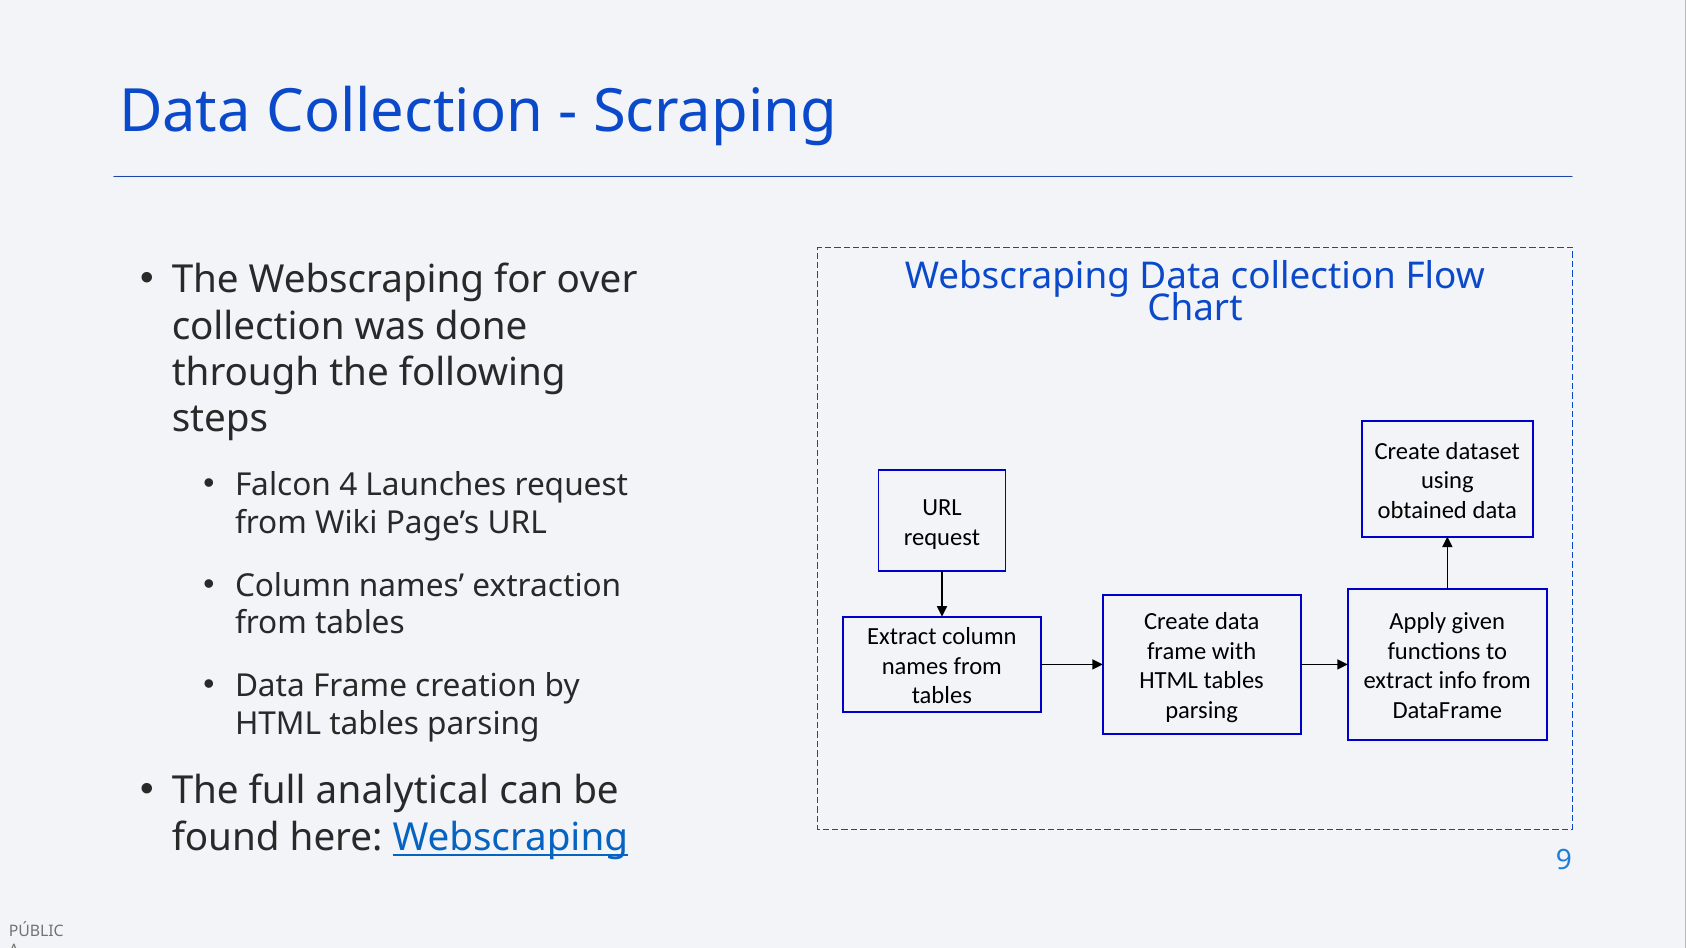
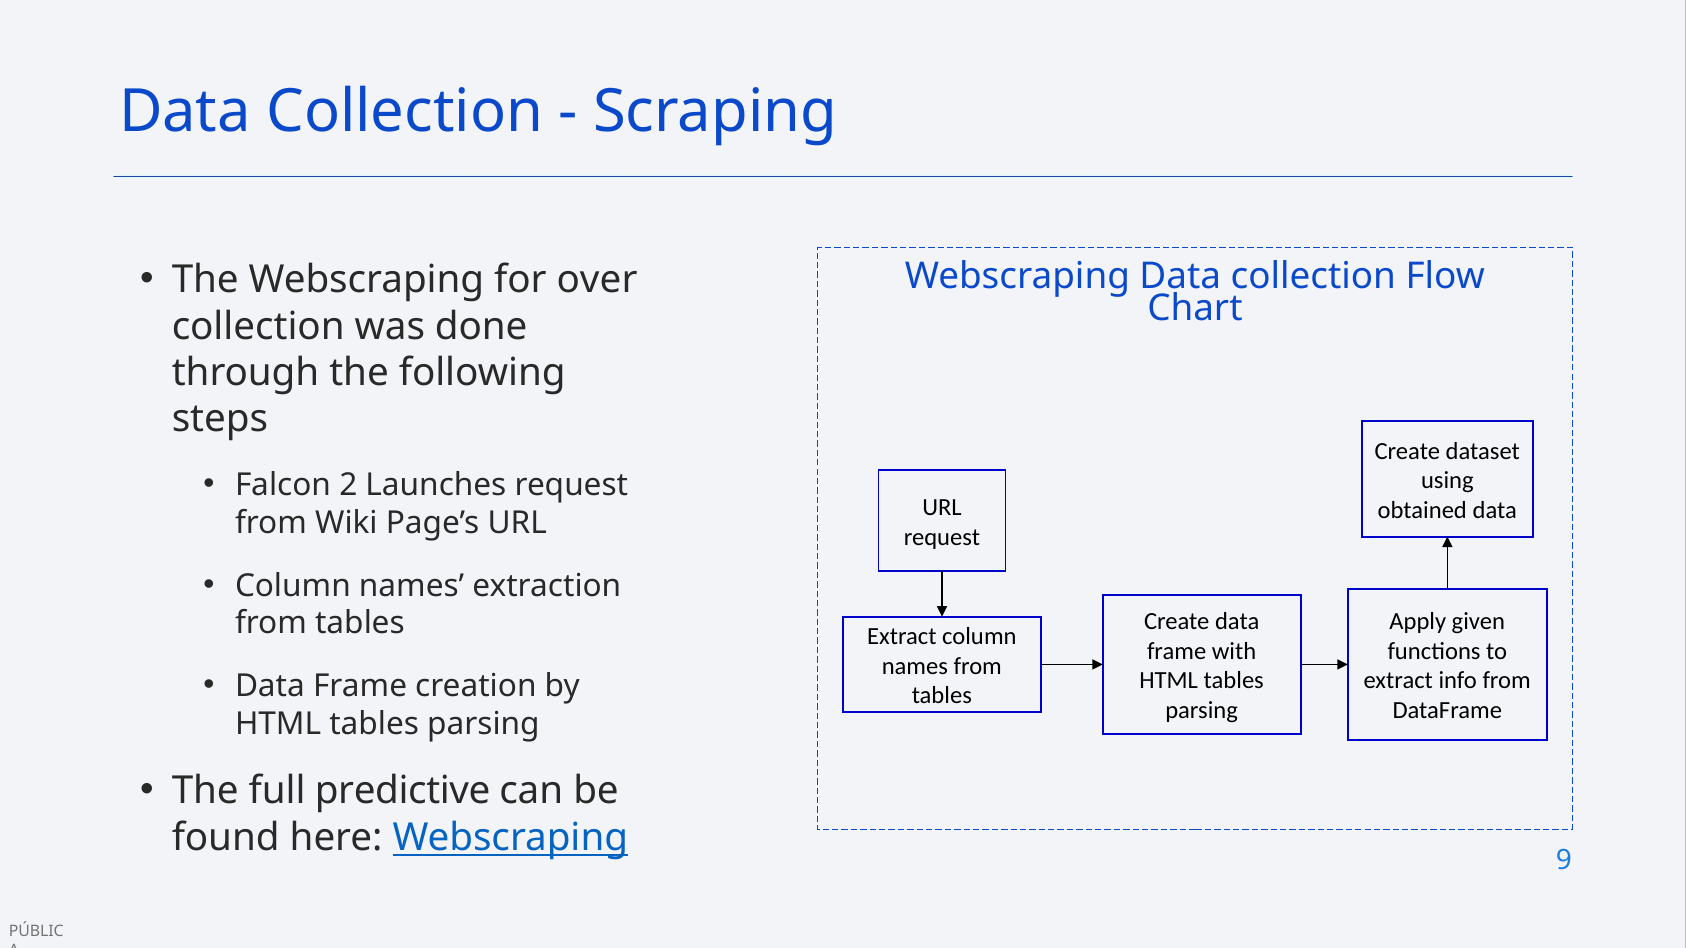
4: 4 -> 2 (348, 485)
analytical: analytical -> predictive (403, 791)
